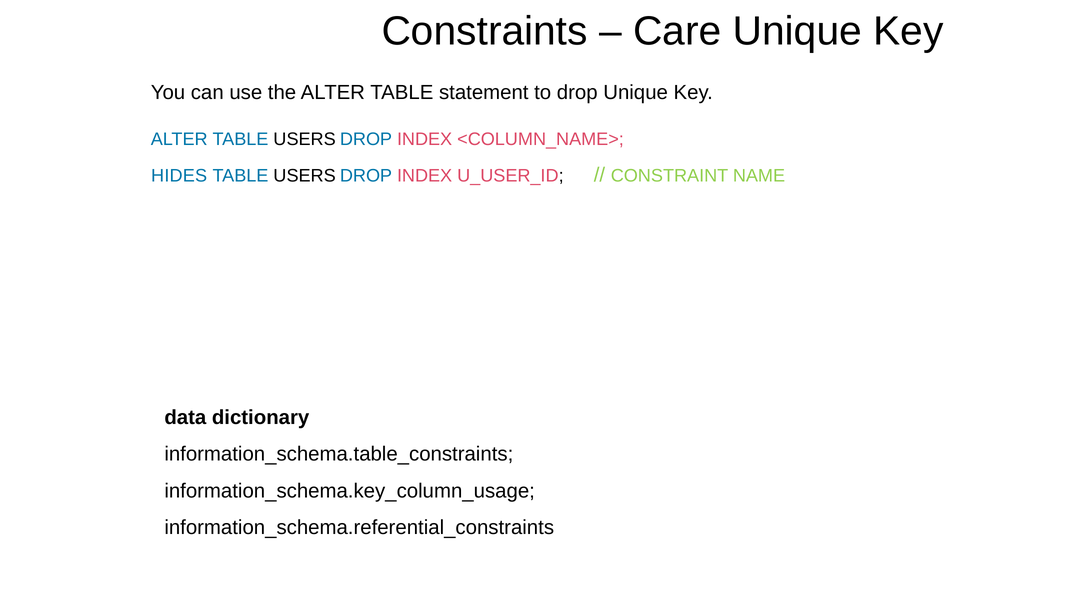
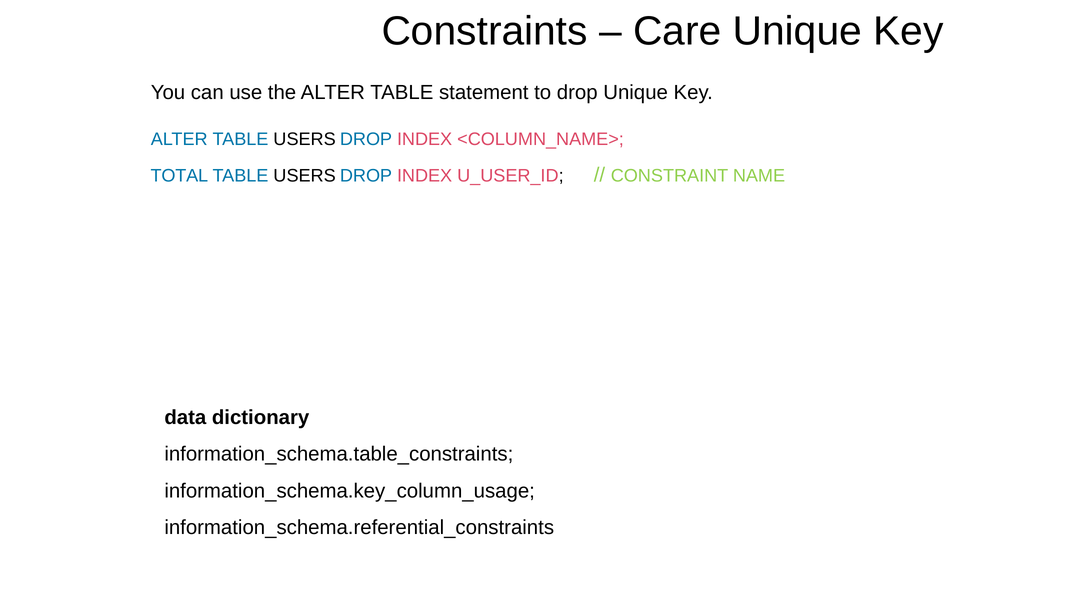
HIDES: HIDES -> TOTAL (179, 176)
